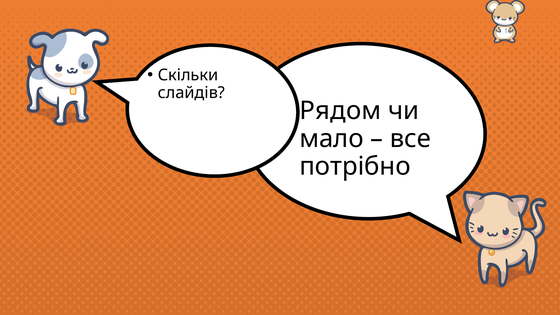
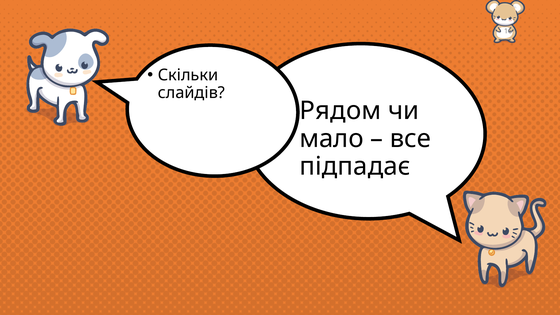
потрібно: потрібно -> підпадає (355, 166)
